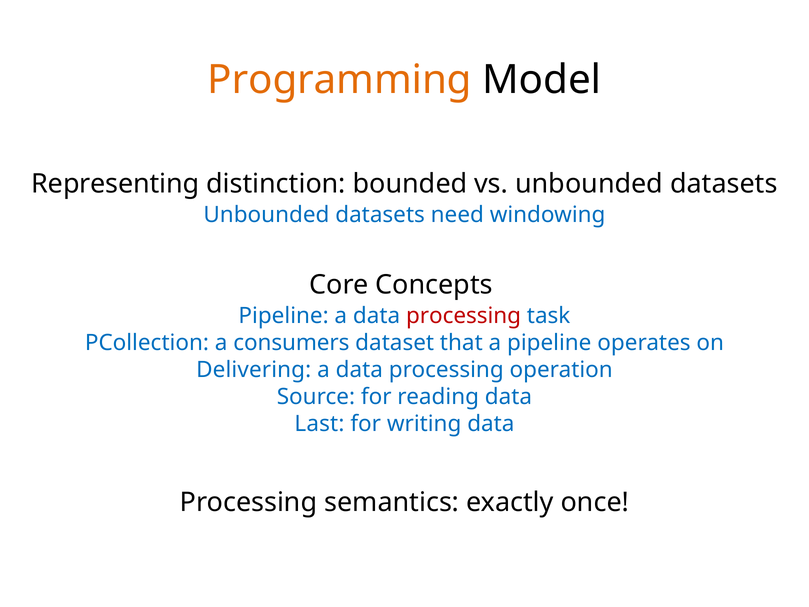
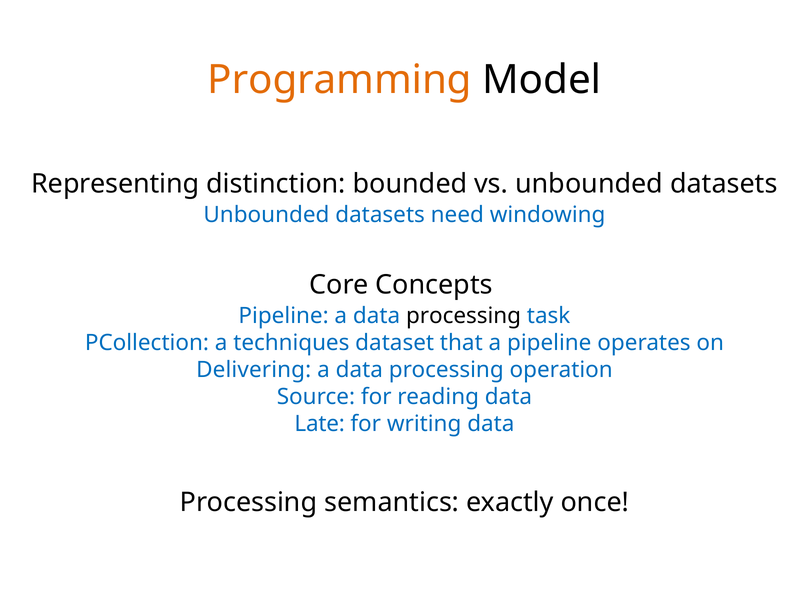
processing colour: red -> black (464, 316)
consumers: consumers -> techniques (291, 343)
Last: Last -> Late (320, 424)
